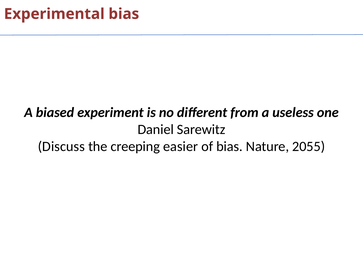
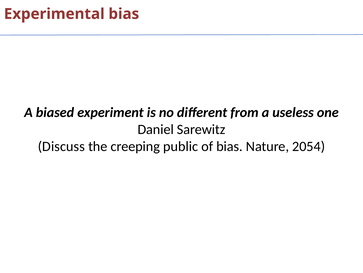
easier: easier -> public (181, 146)
2055: 2055 -> 2054 (309, 146)
